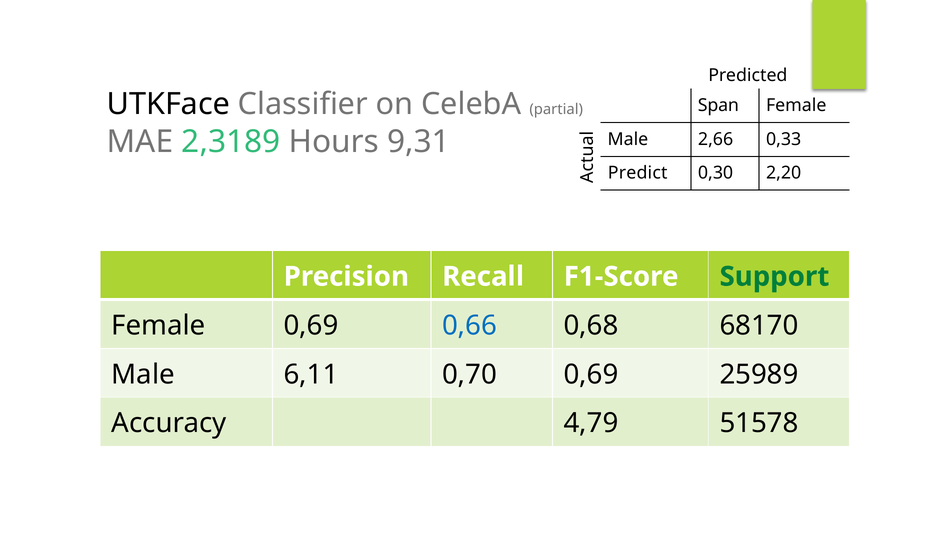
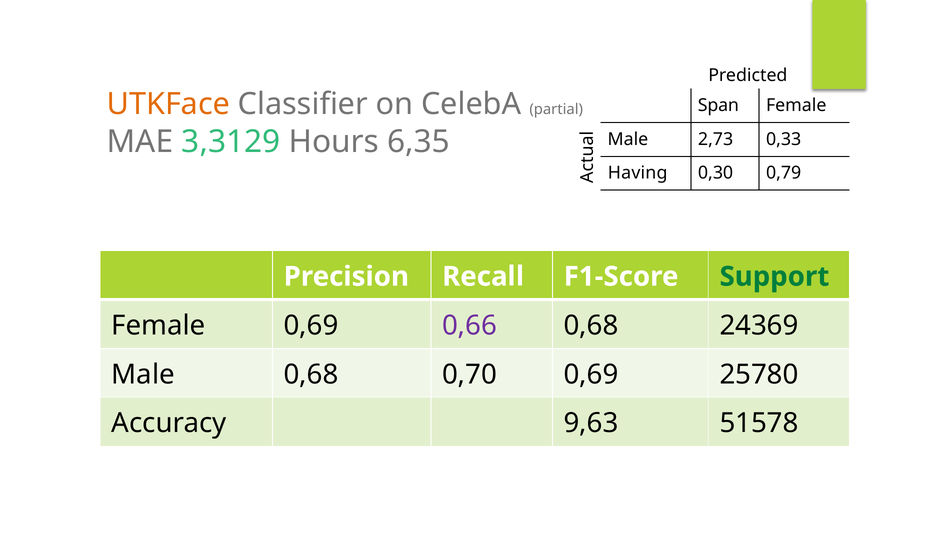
UTKFace colour: black -> orange (168, 104)
2,3189: 2,3189 -> 3,3129 (231, 142)
9,31: 9,31 -> 6,35 (419, 142)
2,66: 2,66 -> 2,73 (716, 139)
Predict: Predict -> Having (638, 173)
2,20: 2,20 -> 0,79 (784, 173)
0,66 colour: blue -> purple (470, 325)
68170: 68170 -> 24369 (759, 325)
Male 6,11: 6,11 -> 0,68 (311, 374)
25989: 25989 -> 25780 (759, 374)
4,79: 4,79 -> 9,63 (591, 423)
